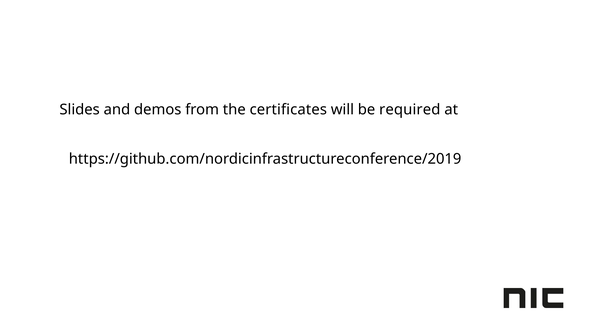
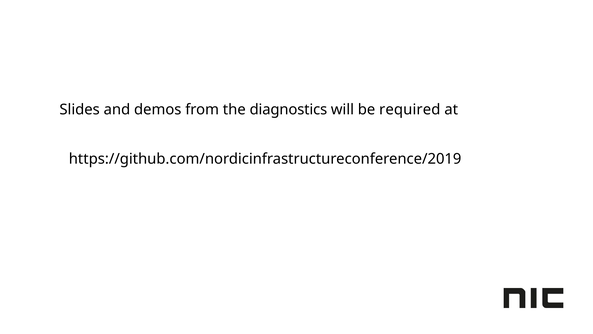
certificates: certificates -> diagnostics (288, 110)
